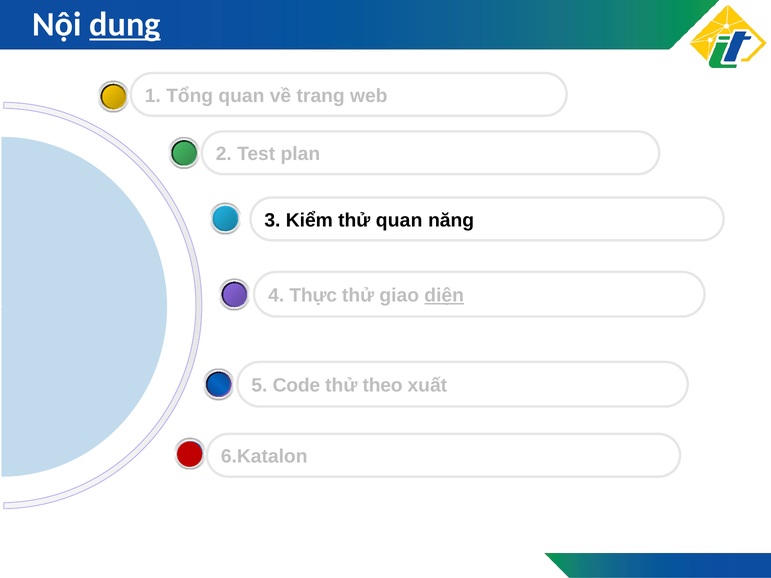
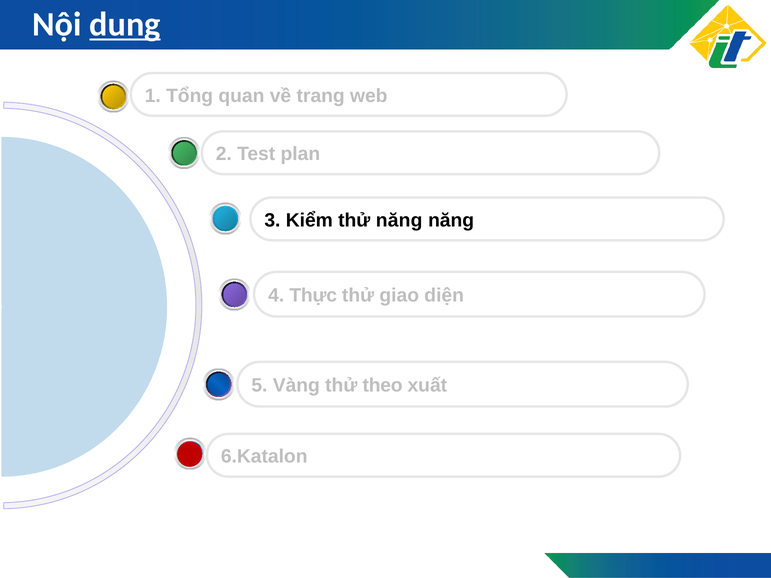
thử quan: quan -> năng (399, 220)
diện underline: present -> none (444, 296)
Code: Code -> Vàng (296, 386)
